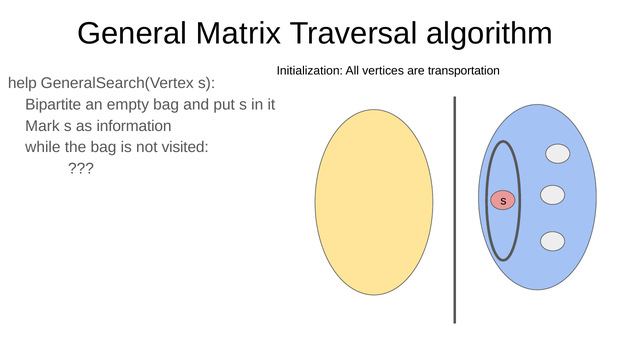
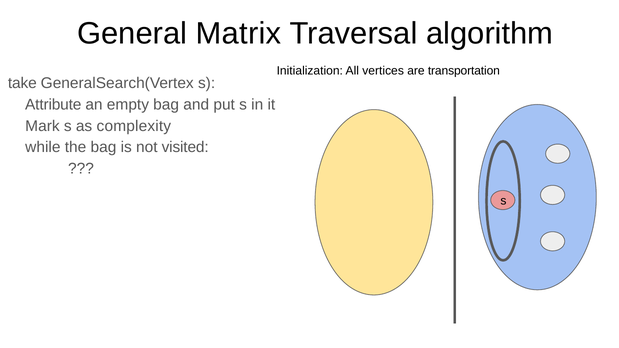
help: help -> take (22, 83)
Bipartite: Bipartite -> Attribute (53, 105)
information: information -> complexity (134, 126)
